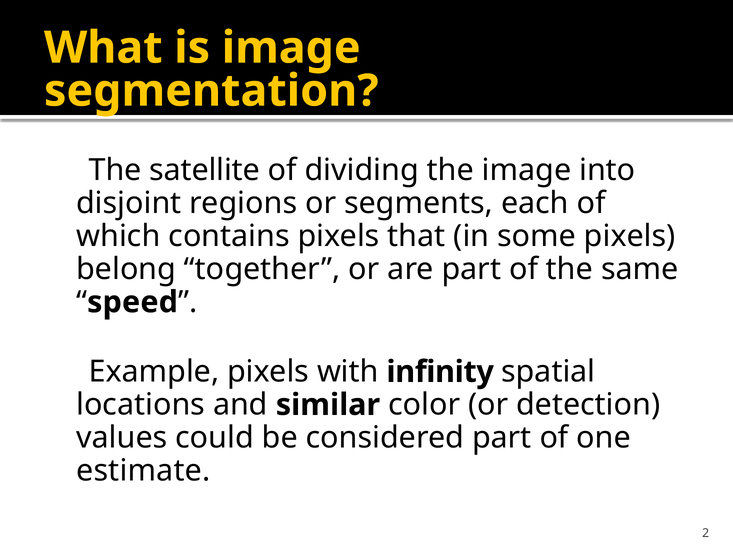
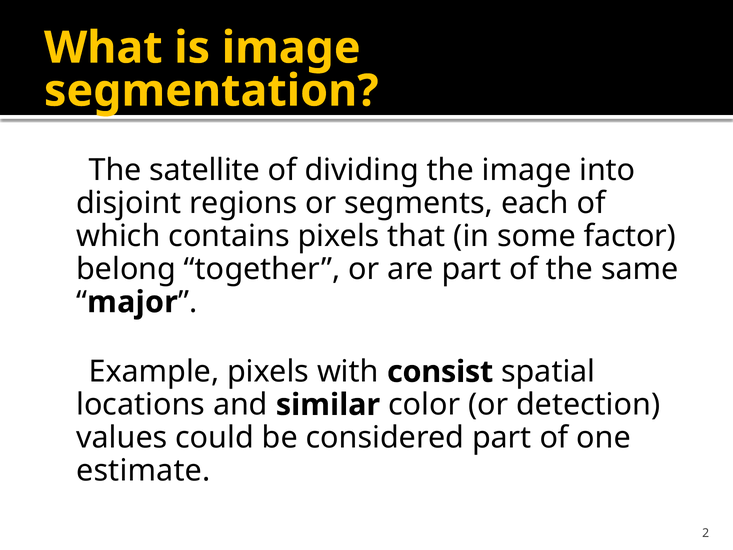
some pixels: pixels -> factor (630, 236)
speed: speed -> major (132, 302)
infinity: infinity -> consist (440, 372)
